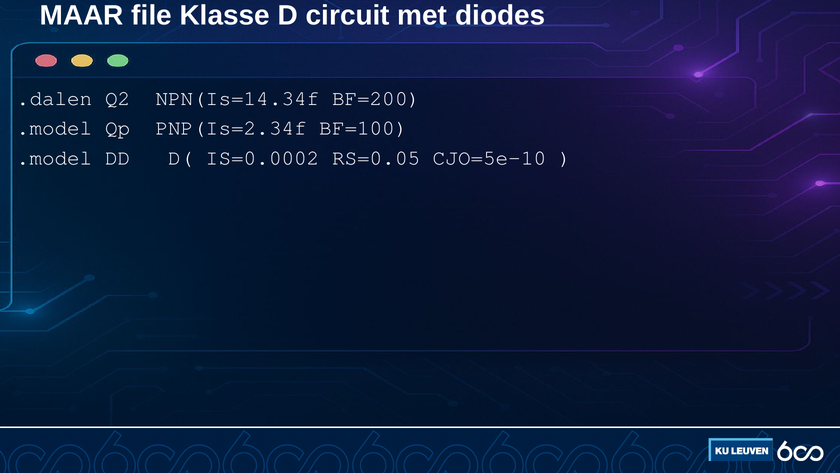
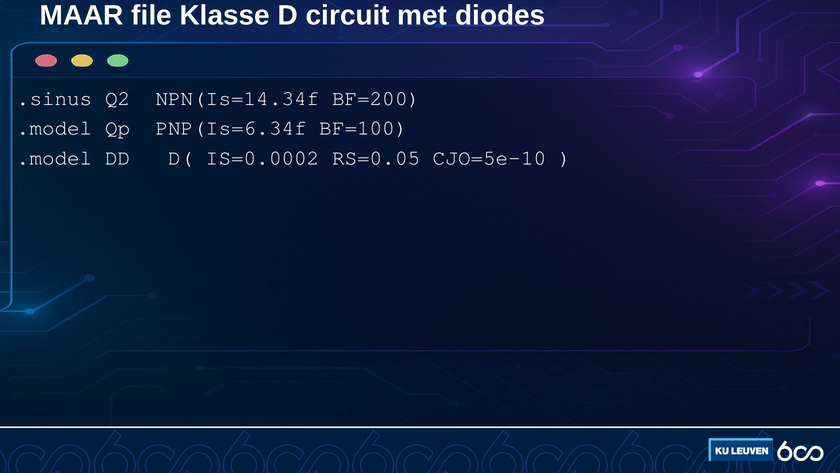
.dalen: .dalen -> .sinus (55, 98)
PNP(Is=2.34f: PNP(Is=2.34f -> PNP(Is=6.34f (231, 128)
